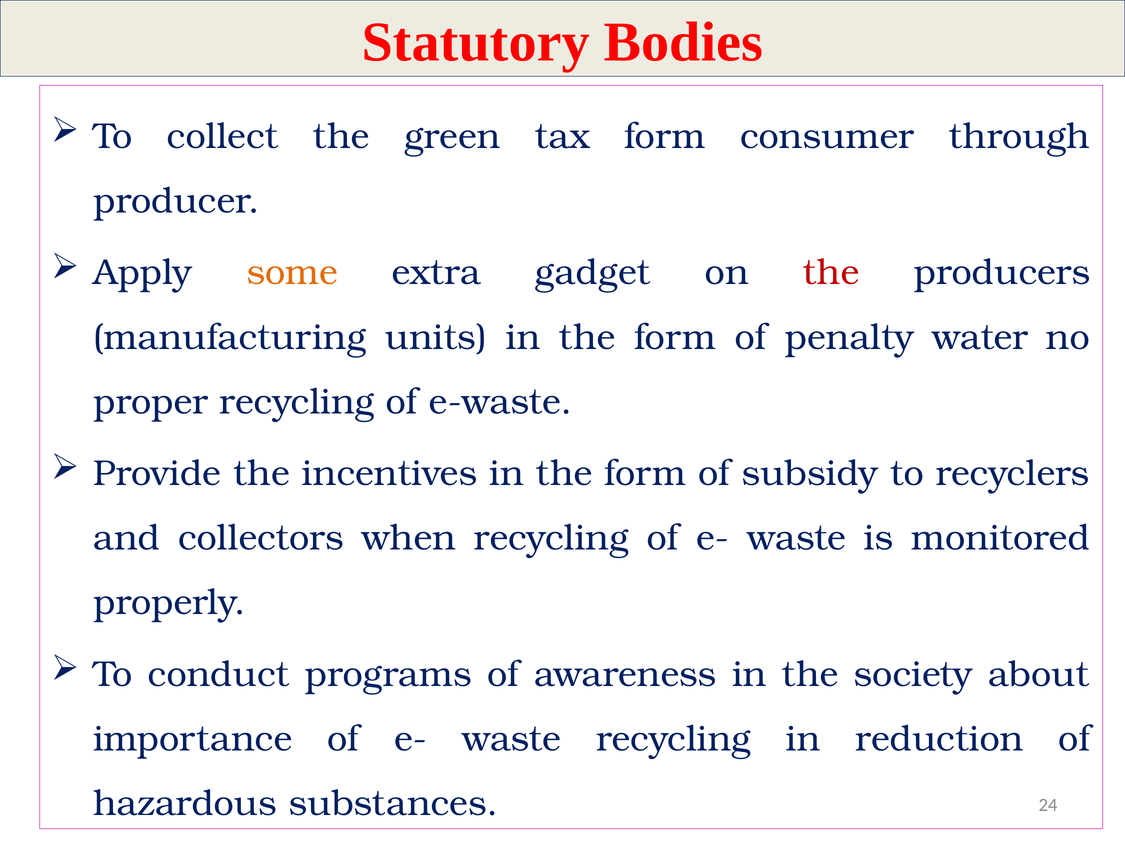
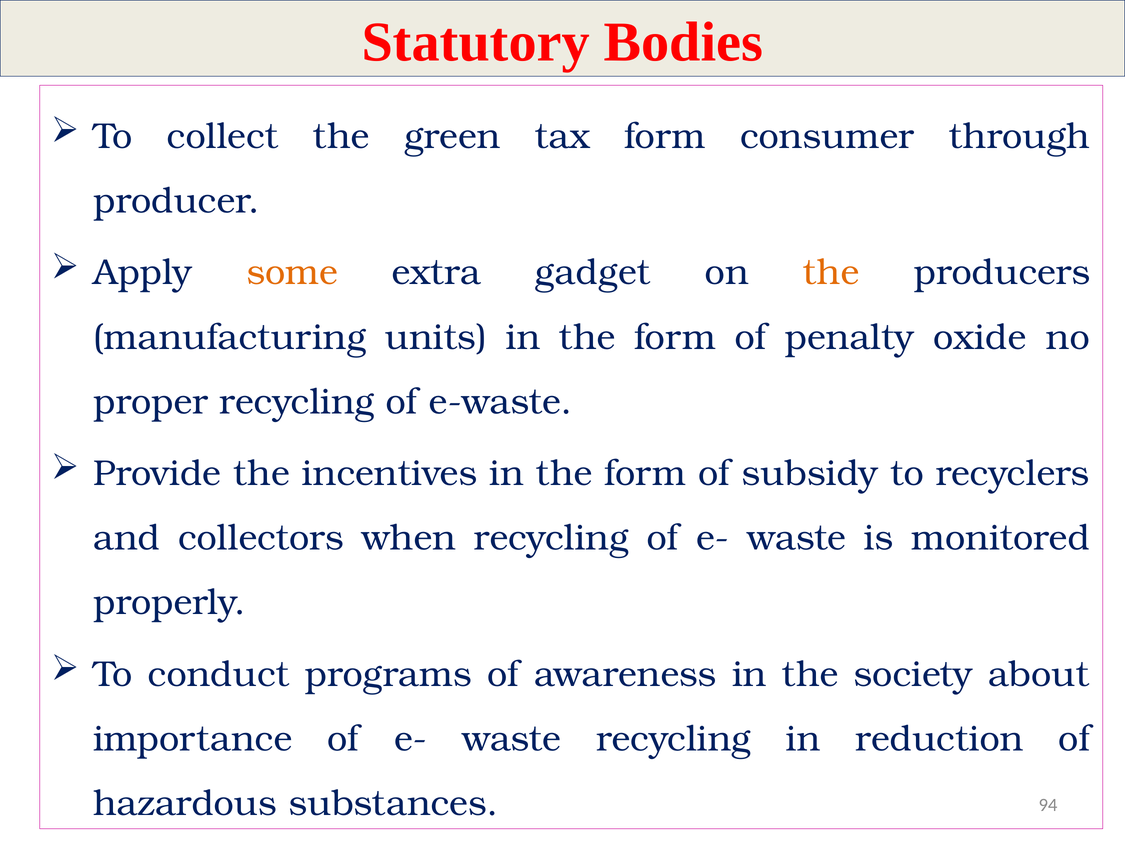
the colour: red -> orange (831, 273)
water: water -> oxide (980, 337)
24: 24 -> 94 (1048, 806)
